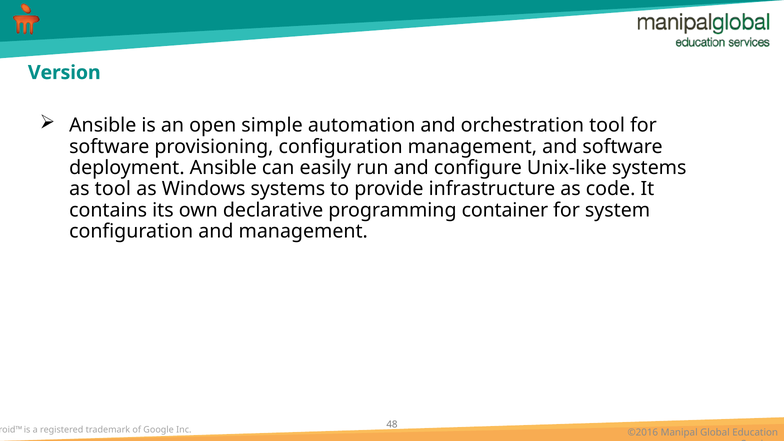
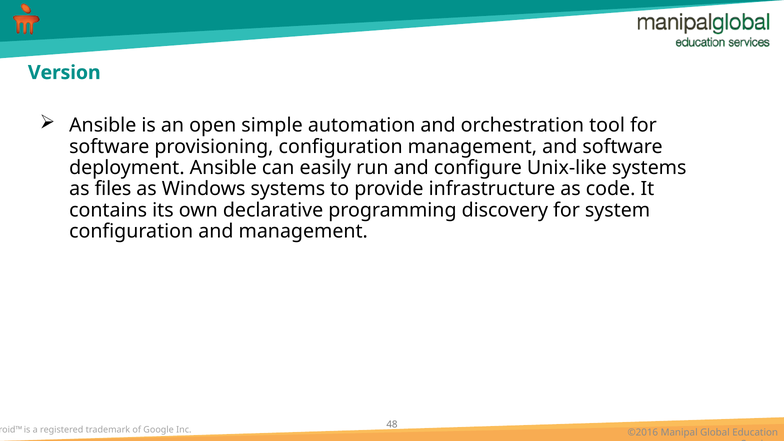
as tool: tool -> files (113, 189)
container: container -> discovery (505, 210)
